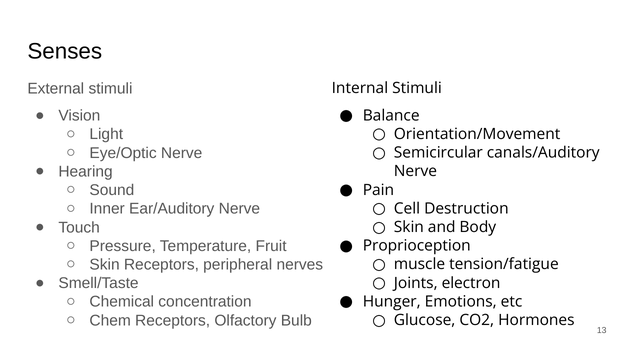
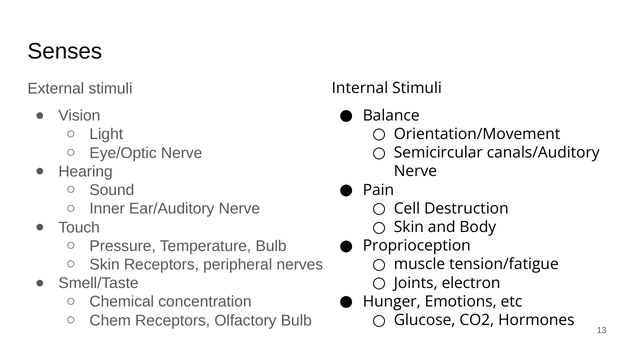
Temperature Fruit: Fruit -> Bulb (271, 246)
